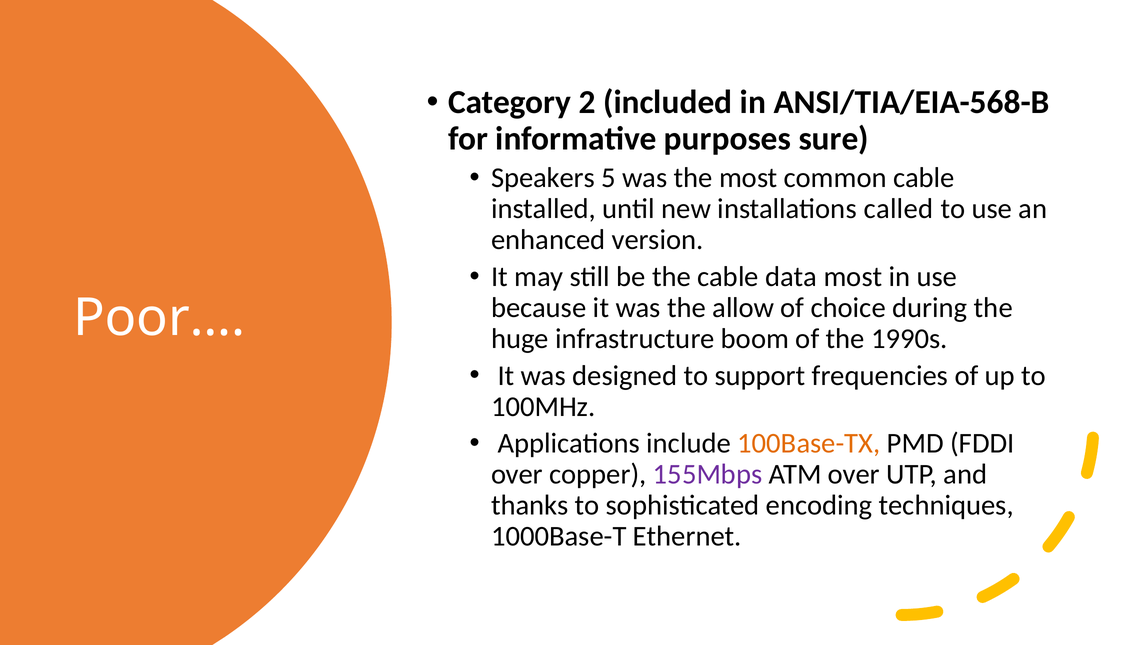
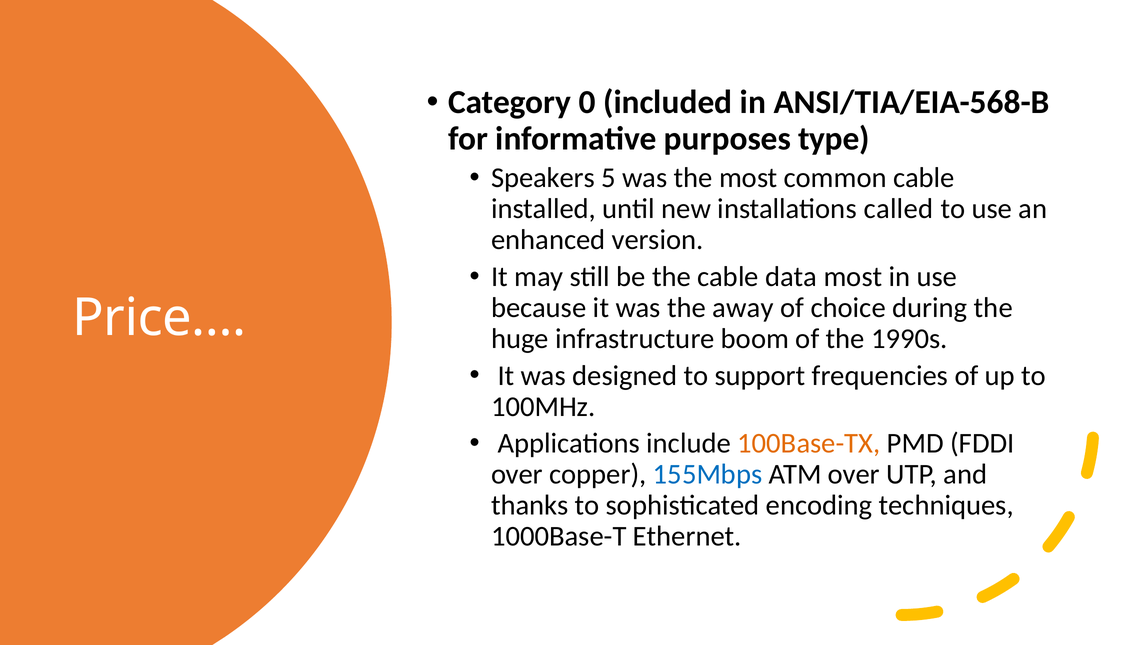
2: 2 -> 0 (587, 102)
sure: sure -> type (834, 138)
allow: allow -> away (743, 308)
Poor…: Poor… -> Price… (159, 318)
155Mbps colour: purple -> blue (708, 474)
